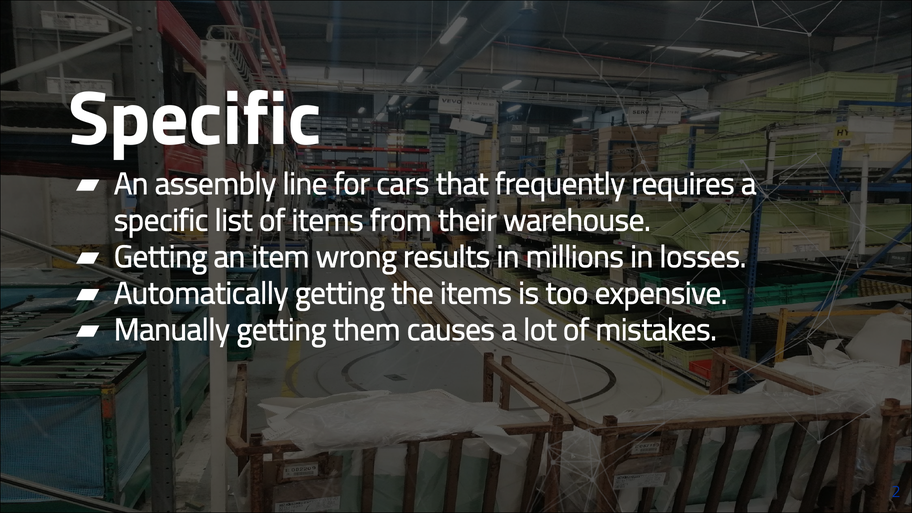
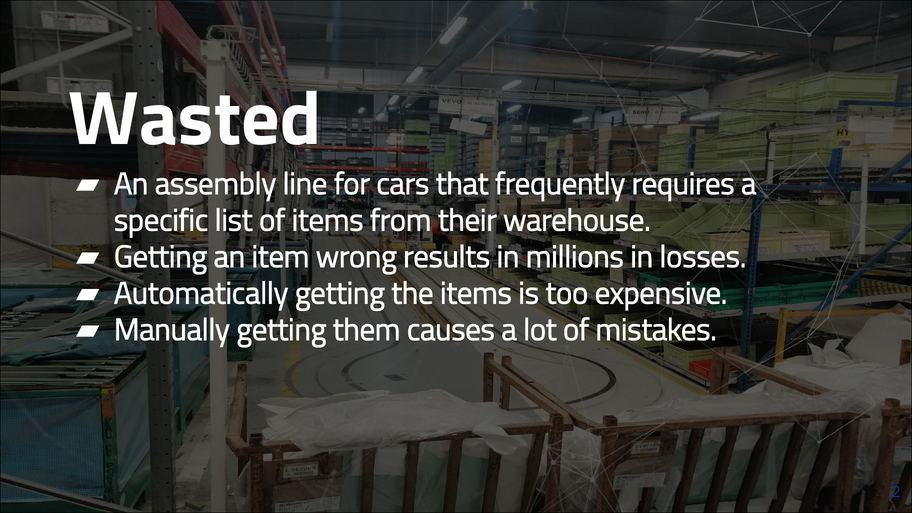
Specific: Specific -> Wasted (195, 119)
